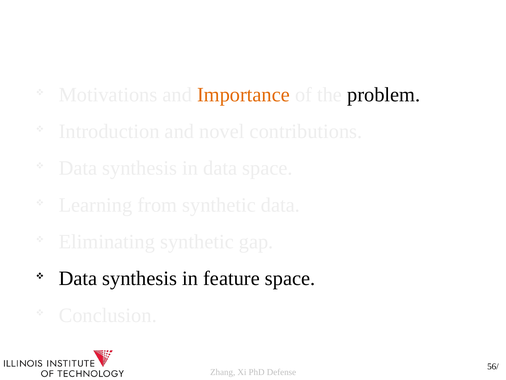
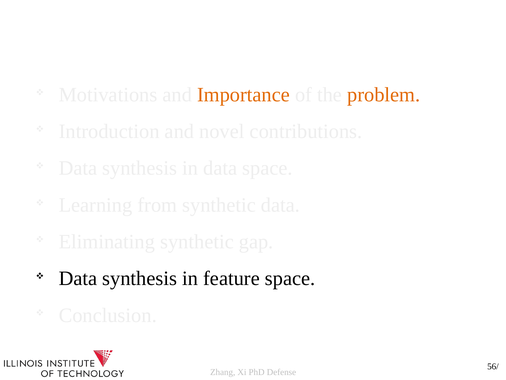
problem colour: black -> orange (384, 94)
